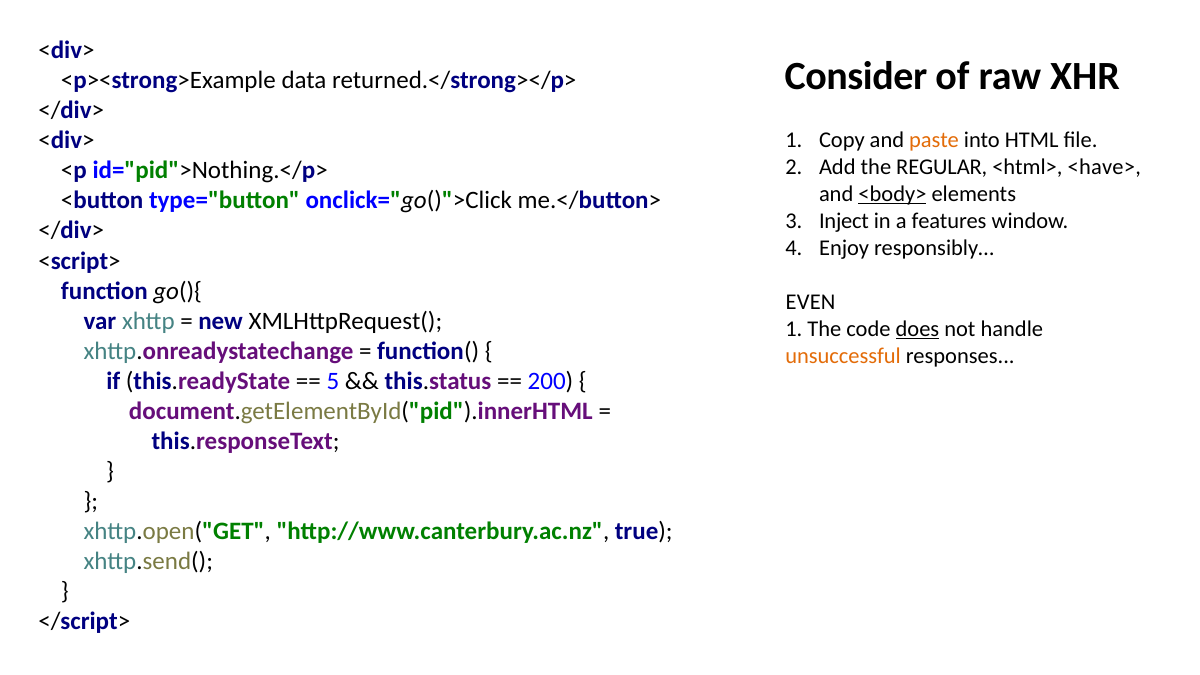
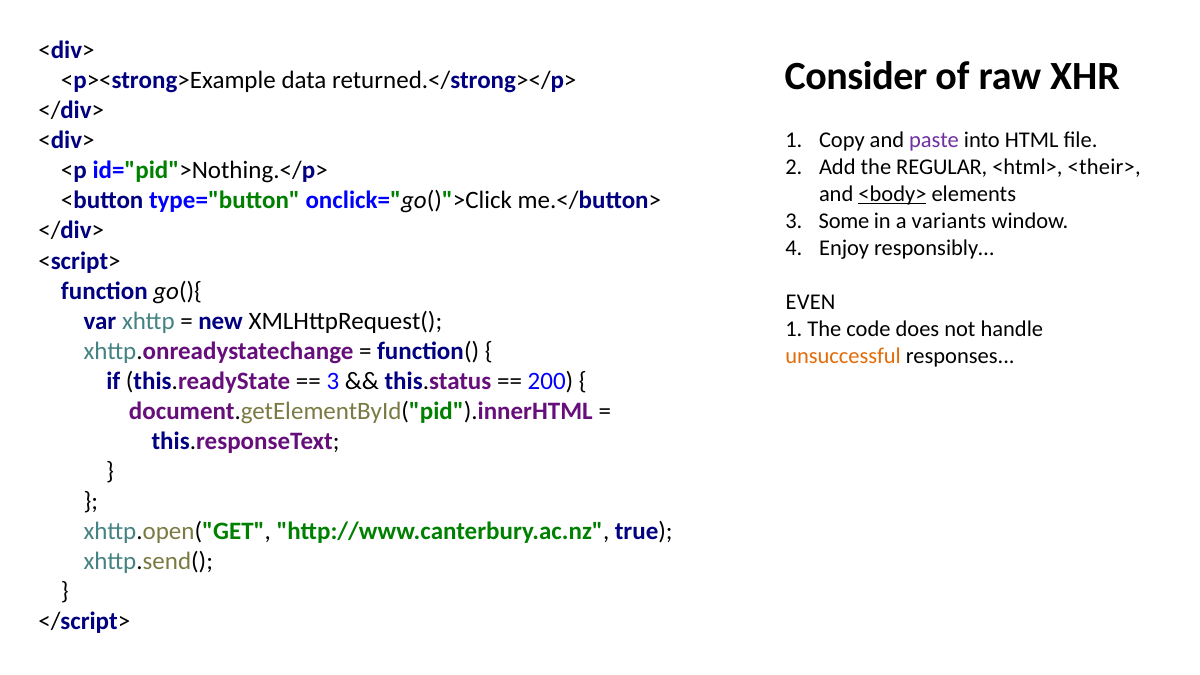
paste colour: orange -> purple (934, 140)
<have>: <have> -> <their> (1104, 167)
Inject: Inject -> Some (844, 221)
features: features -> variants (949, 221)
does underline: present -> none (917, 329)
5: 5 -> 3 (333, 381)
